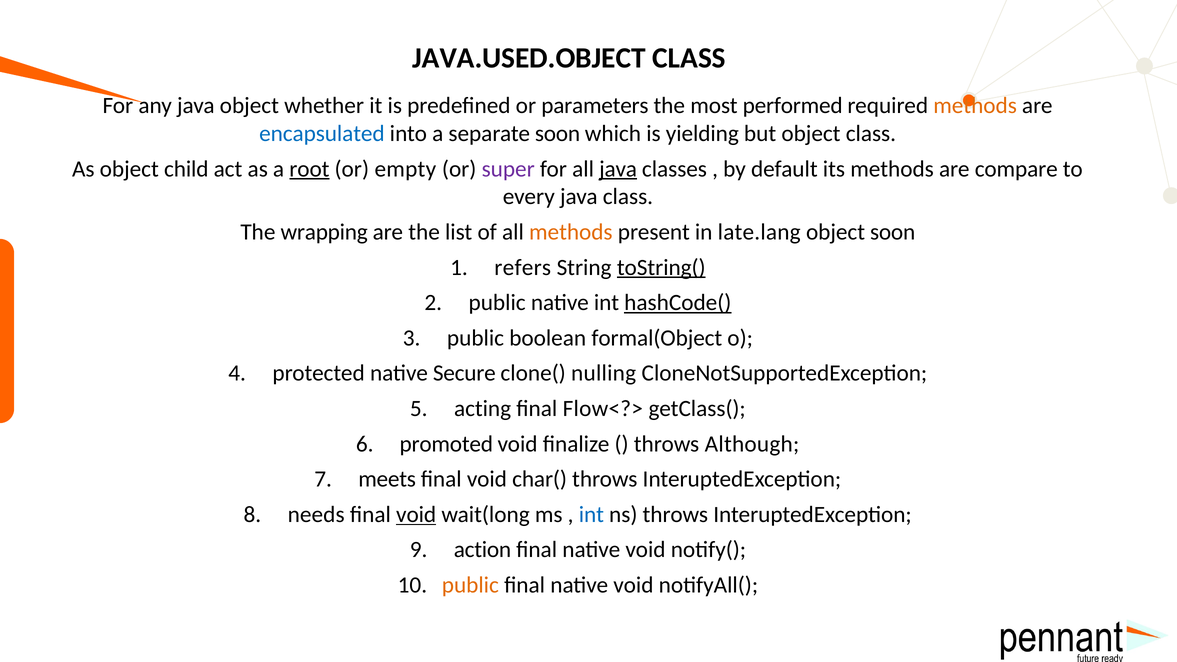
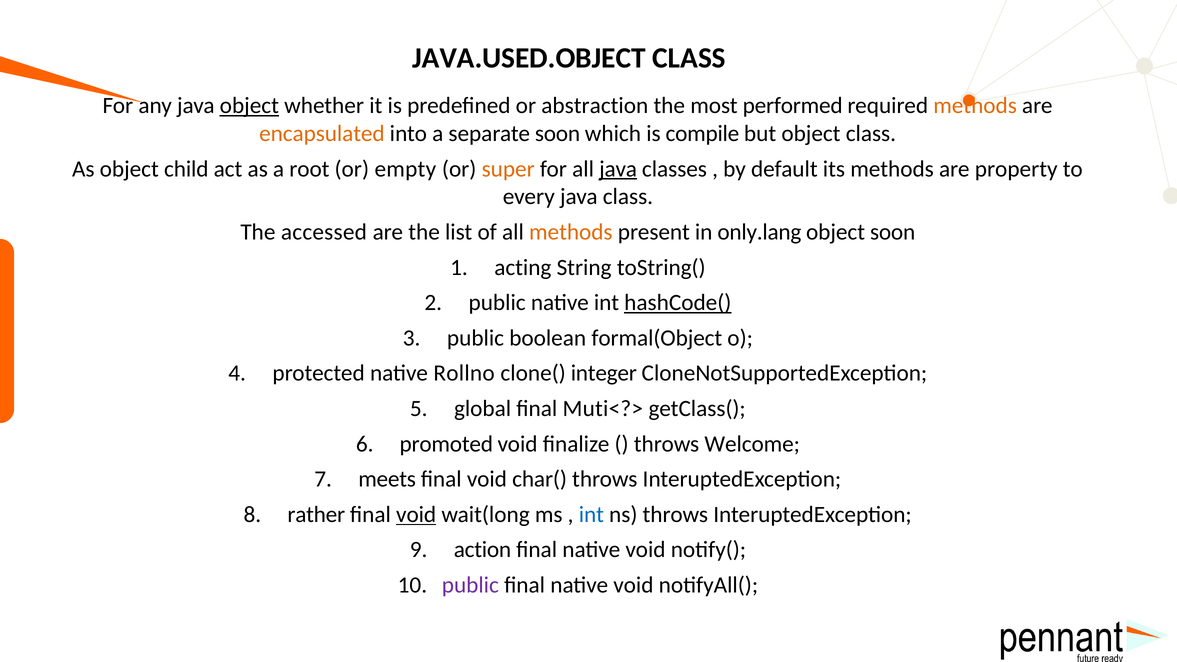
object underline: none -> present (249, 106)
parameters: parameters -> abstraction (595, 106)
encapsulated colour: blue -> orange (322, 134)
yielding: yielding -> compile (702, 134)
root underline: present -> none (309, 169)
super colour: purple -> orange (508, 169)
compare: compare -> property (1016, 169)
wrapping: wrapping -> accessed (324, 232)
late.lang: late.lang -> only.lang (759, 232)
refers: refers -> acting (523, 267)
toString( underline: present -> none (661, 267)
Secure: Secure -> Rollno (464, 373)
nulling: nulling -> integer (604, 373)
acting: acting -> global (483, 409)
Flow<?>: Flow<?> -> Muti<?> (603, 409)
Although: Although -> Welcome (752, 444)
needs: needs -> rather (316, 515)
public colour: orange -> purple (470, 585)
